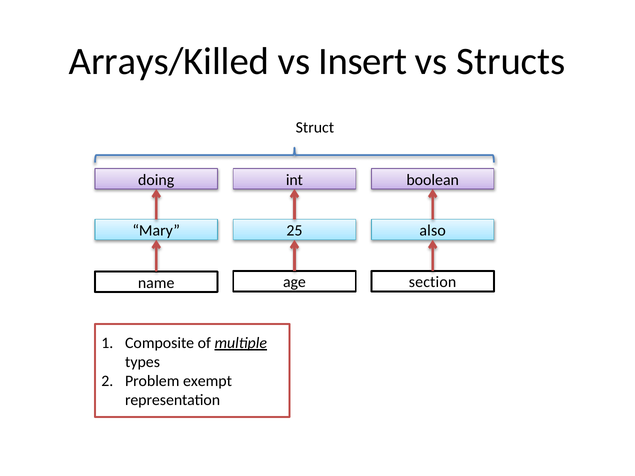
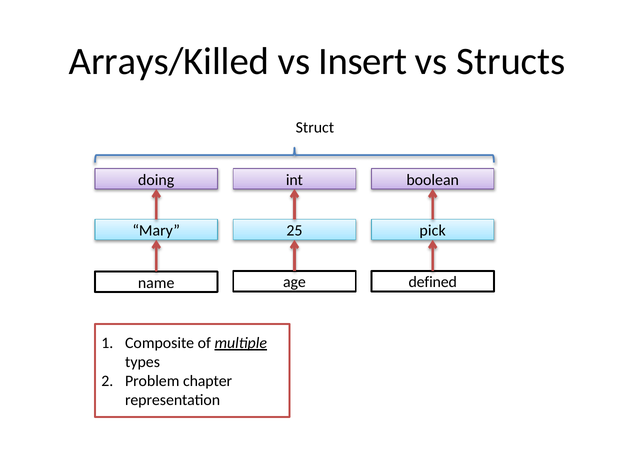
also: also -> pick (433, 231)
section: section -> defined (433, 282)
exempt: exempt -> chapter (208, 381)
